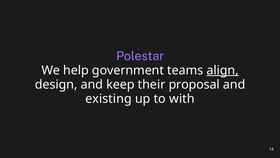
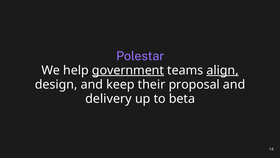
government underline: none -> present (128, 70)
existing: existing -> delivery (108, 98)
with: with -> beta (182, 98)
